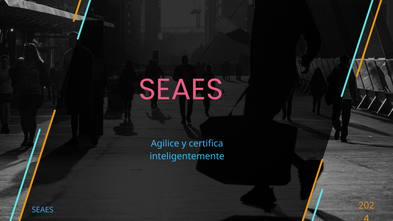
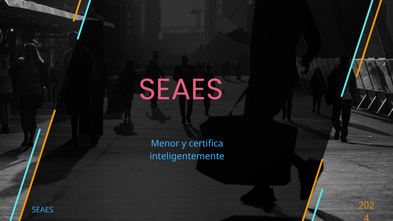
Agilice: Agilice -> Menor (165, 143)
